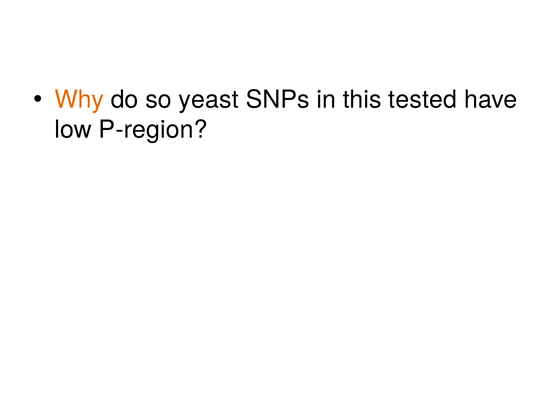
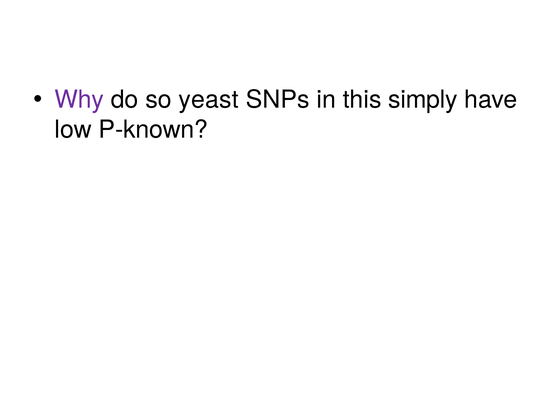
Why colour: orange -> purple (79, 100)
tested: tested -> simply (423, 100)
P-region: P-region -> P-known (153, 130)
